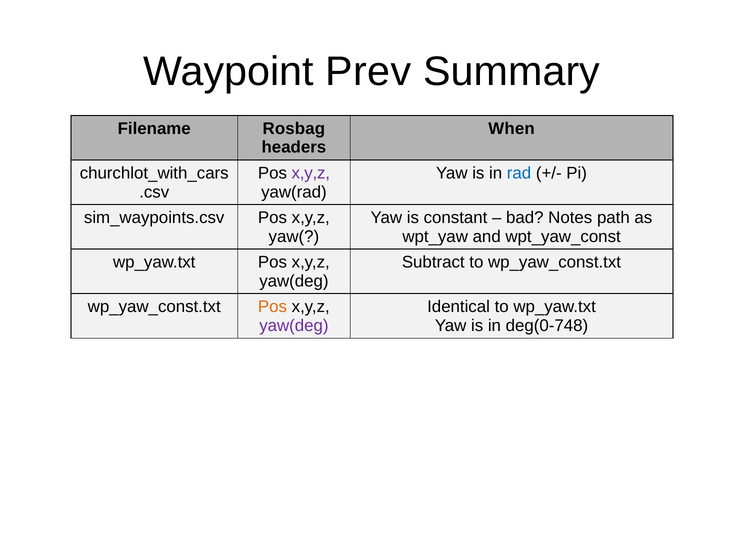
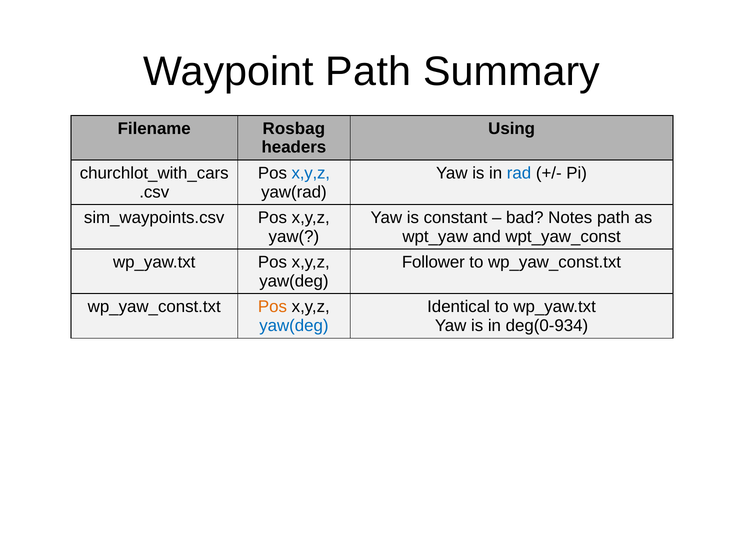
Waypoint Prev: Prev -> Path (368, 72)
When: When -> Using (512, 128)
x,y,z colour: purple -> blue (311, 173)
Subtract: Subtract -> Follower (433, 262)
yaw(deg colour: purple -> blue (294, 326)
deg(0-748: deg(0-748 -> deg(0-934 (547, 326)
